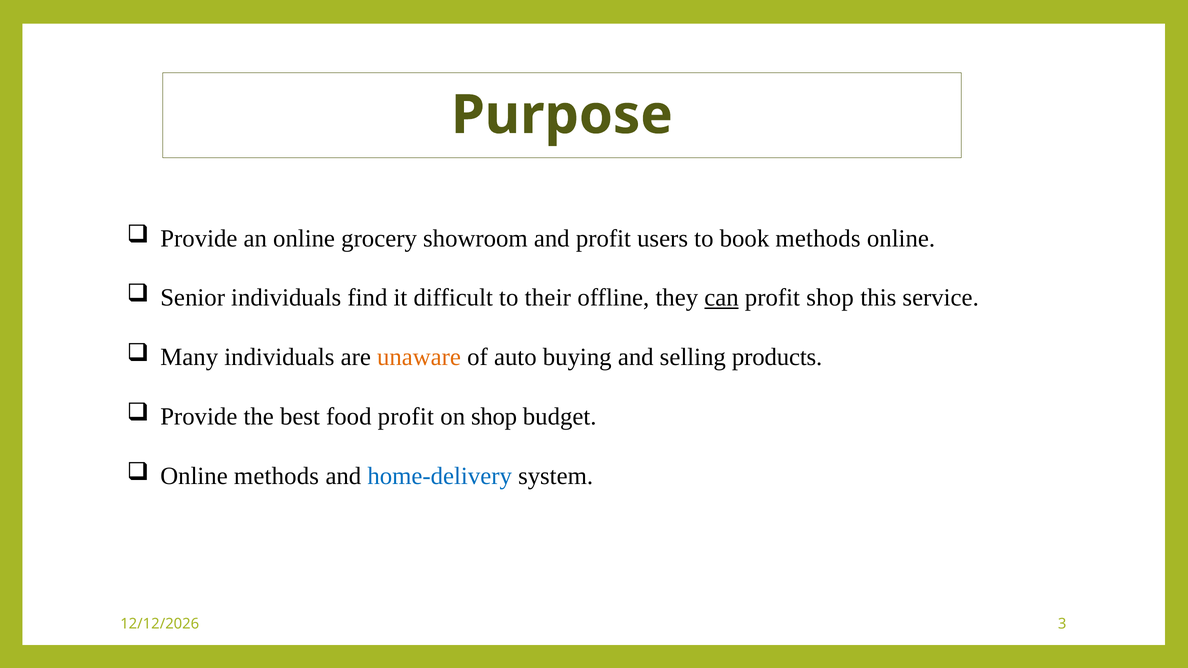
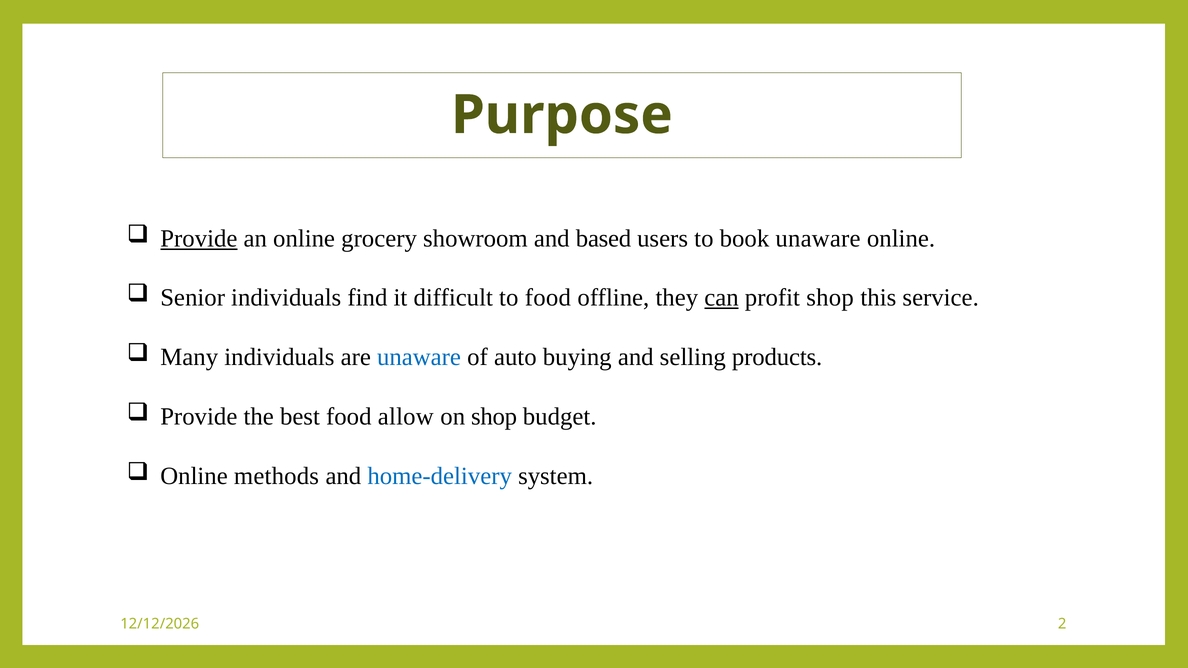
Provide underline: none -> present (199, 238)
and profit: profit -> based (604, 238)
book methods: methods -> unaware (818, 238)
to their: their -> food (548, 298)
unaware colour: orange -> blue (419, 357)
food profit: profit -> allow (406, 417)
3: 3 -> 2 (1062, 624)
